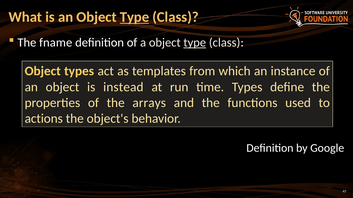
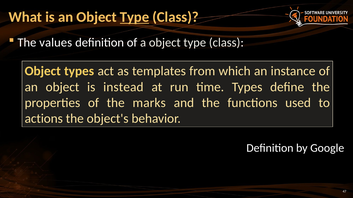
fname: fname -> values (56, 43)
type underline: present -> none (195, 43)
arrays: arrays -> marks (149, 103)
